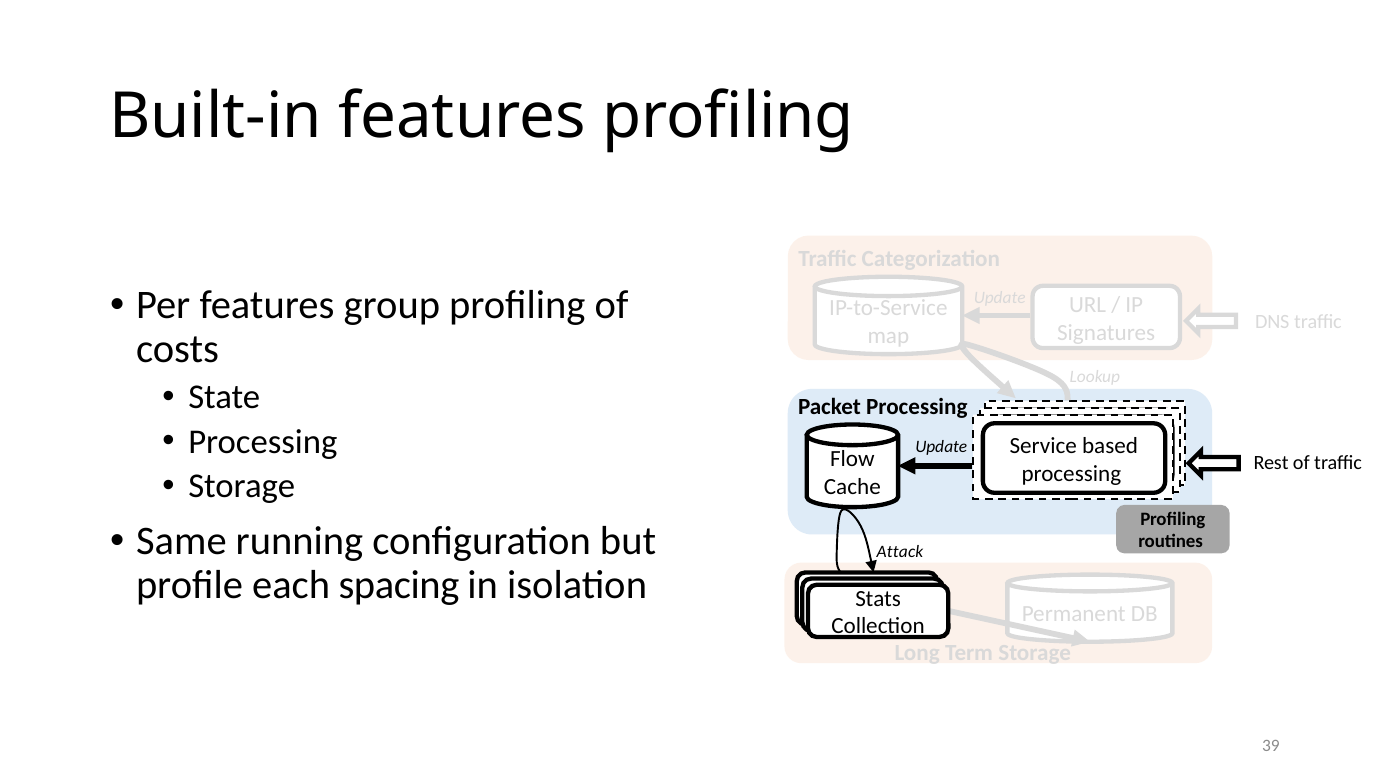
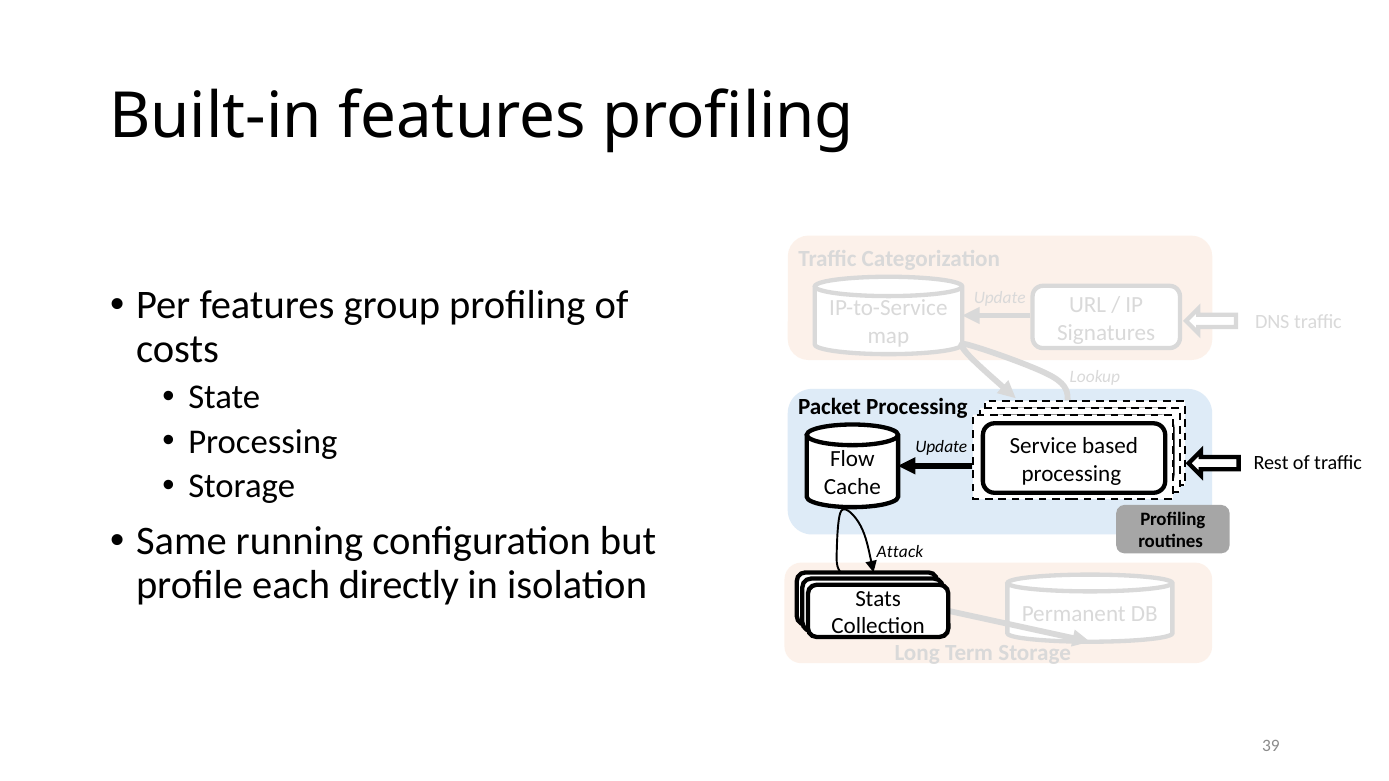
spacing: spacing -> directly (399, 585)
